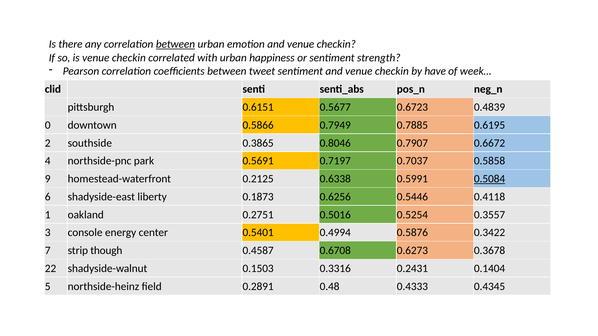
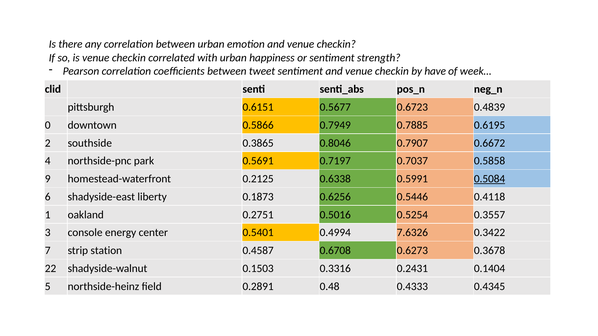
between underline: present -> none (175, 44)
0.5876: 0.5876 -> 7.6326 (412, 233)
though: though -> station (106, 251)
